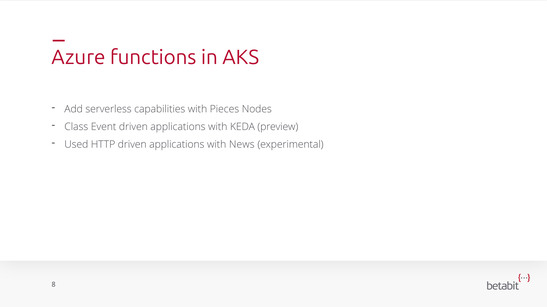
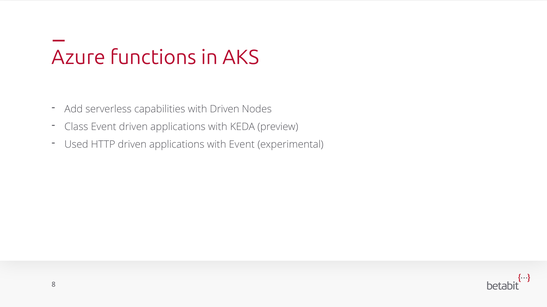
with Pieces: Pieces -> Driven (225, 109)
with News: News -> Event (242, 145)
